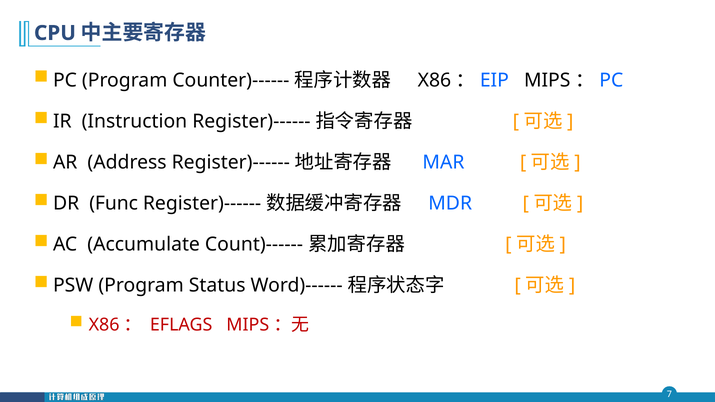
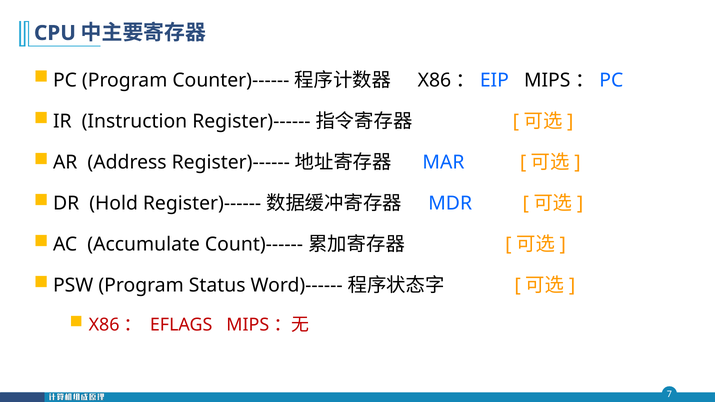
Func: Func -> Hold (114, 204)
